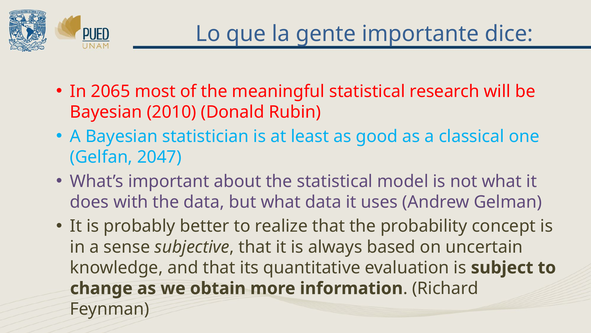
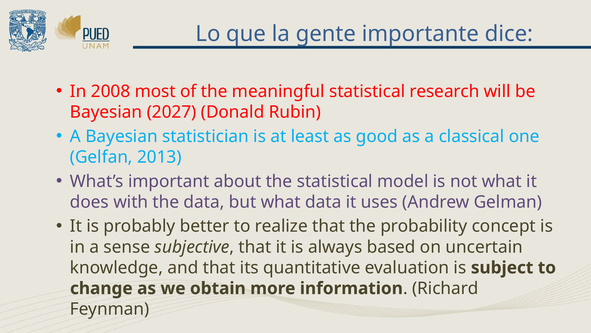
2065: 2065 -> 2008 (111, 91)
2010: 2010 -> 2027 (172, 112)
2047: 2047 -> 2013 (159, 157)
